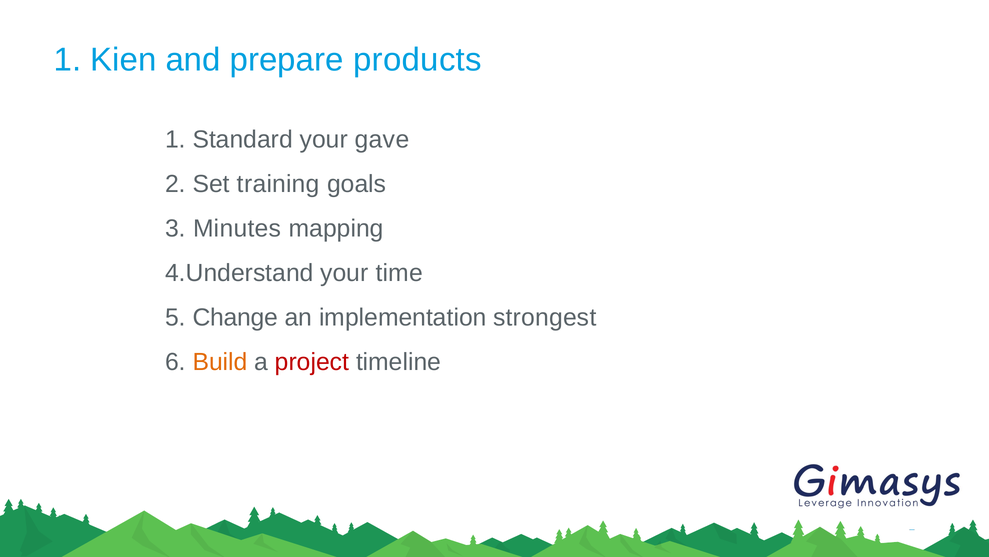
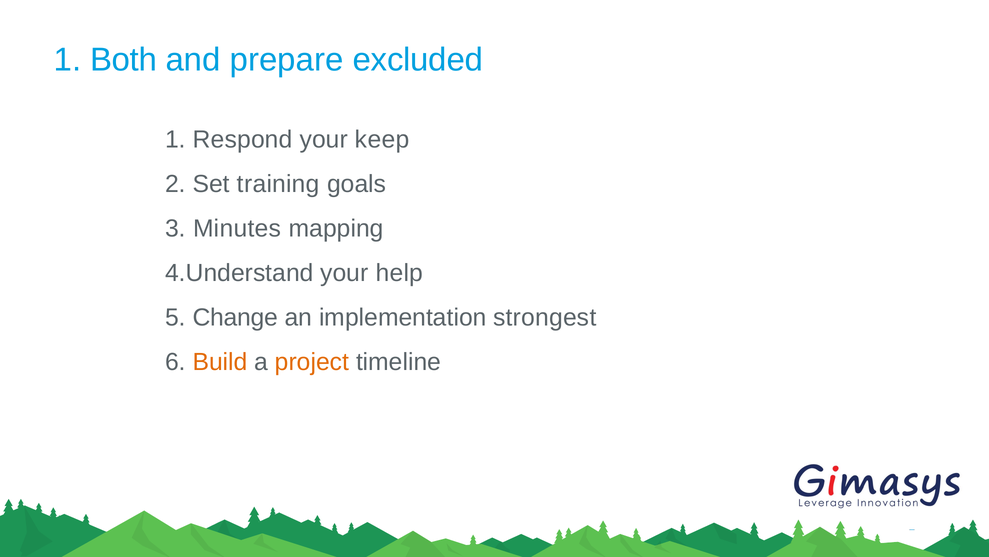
Kien: Kien -> Both (124, 60)
products: products -> excluded (418, 60)
Standard: Standard -> Respond (243, 139)
gave: gave -> keep (382, 139)
time: time -> help (399, 273)
project colour: red -> orange (312, 362)
